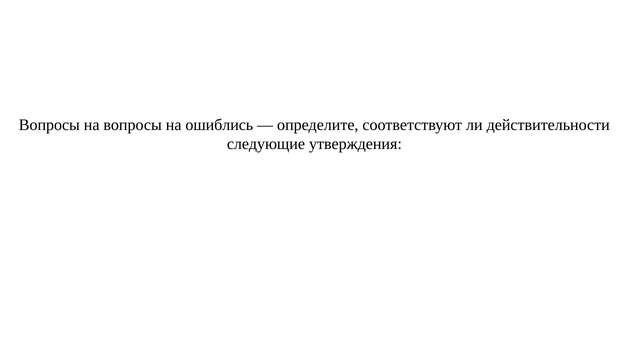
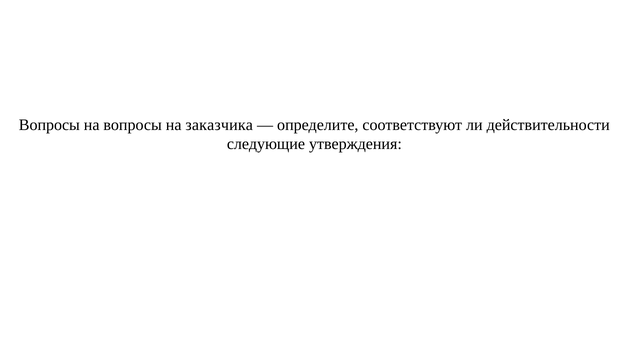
ошиблись: ошиблись -> заказчика (219, 125)
